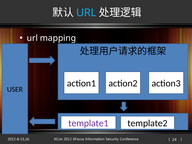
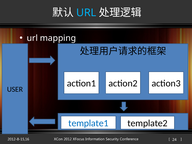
template1 colour: purple -> blue (88, 123)
